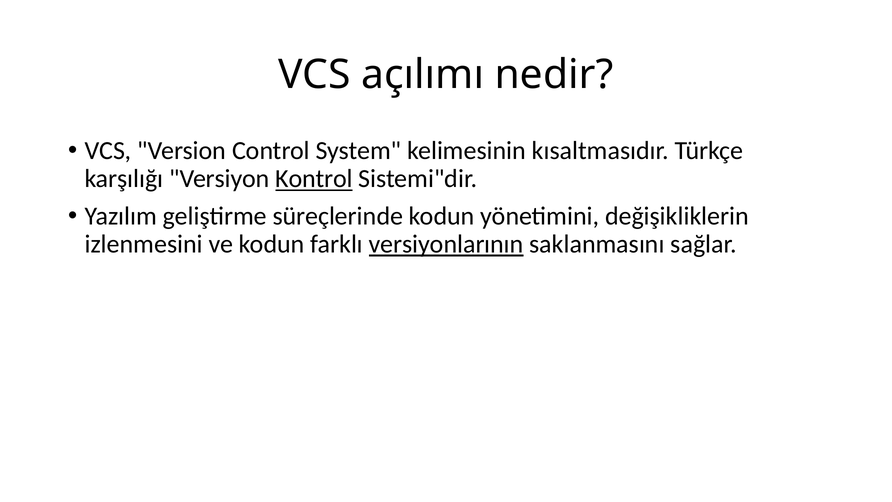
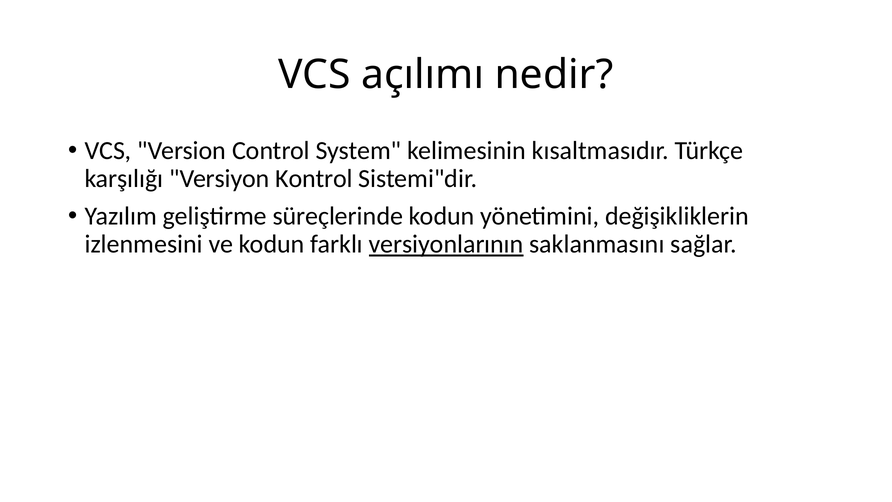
Kontrol underline: present -> none (314, 179)
